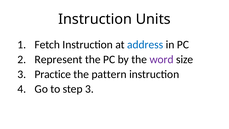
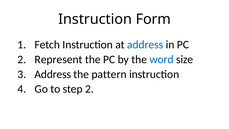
Units: Units -> Form (153, 19)
word colour: purple -> blue (162, 59)
Practice: Practice -> Address (53, 74)
step 3: 3 -> 2 (89, 89)
